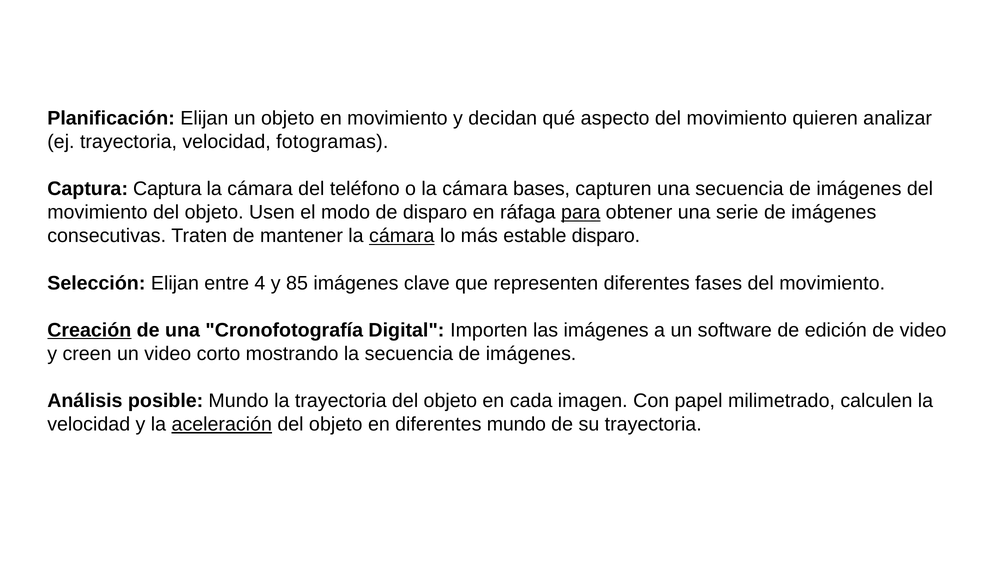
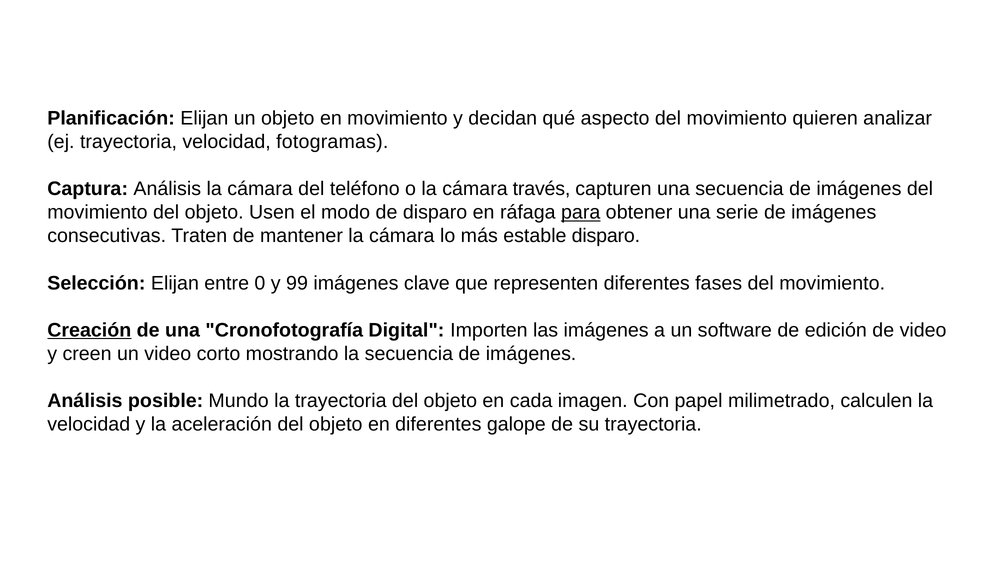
Captura Captura: Captura -> Análisis (167, 189)
bases: bases -> través (542, 189)
cámara underline: present -> none (402, 236)
4: 4 -> 0 (260, 283)
85: 85 -> 99 (297, 283)
aceleración underline: present -> none (222, 424)
diferentes mundo: mundo -> galope (516, 424)
